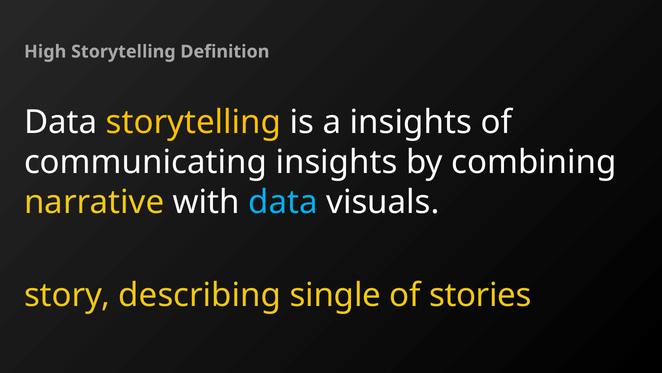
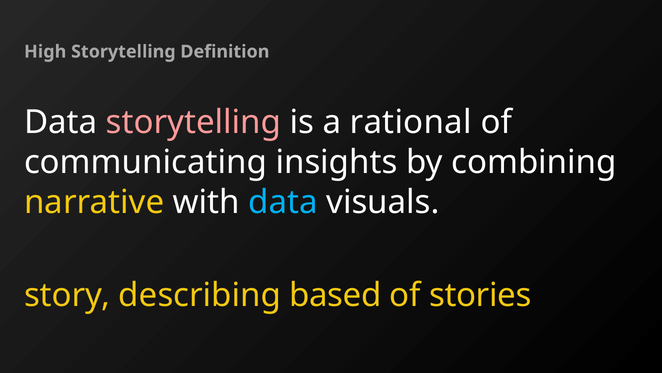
storytelling colour: yellow -> pink (193, 122)
a insights: insights -> rational (411, 122)
single: single -> based (335, 295)
